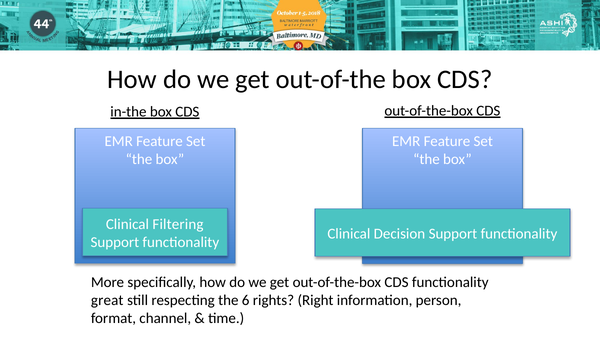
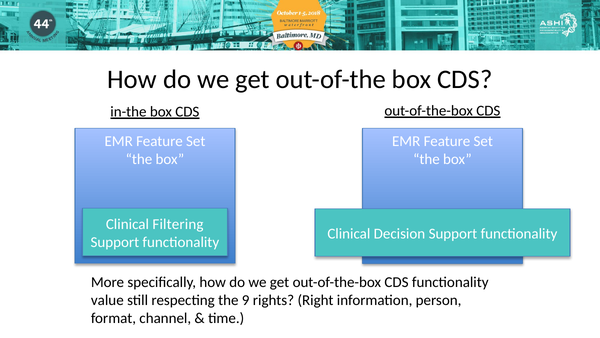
great: great -> value (107, 300)
6: 6 -> 9 (246, 300)
